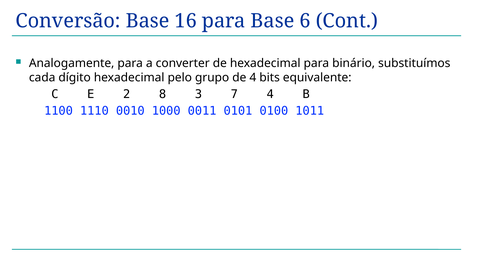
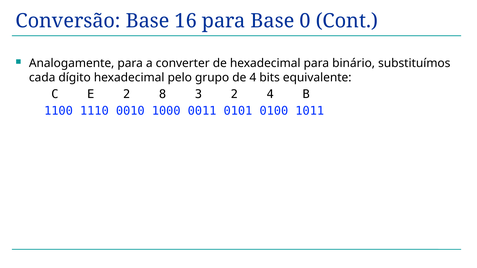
6: 6 -> 0 (305, 21)
3 7: 7 -> 2 (234, 94)
